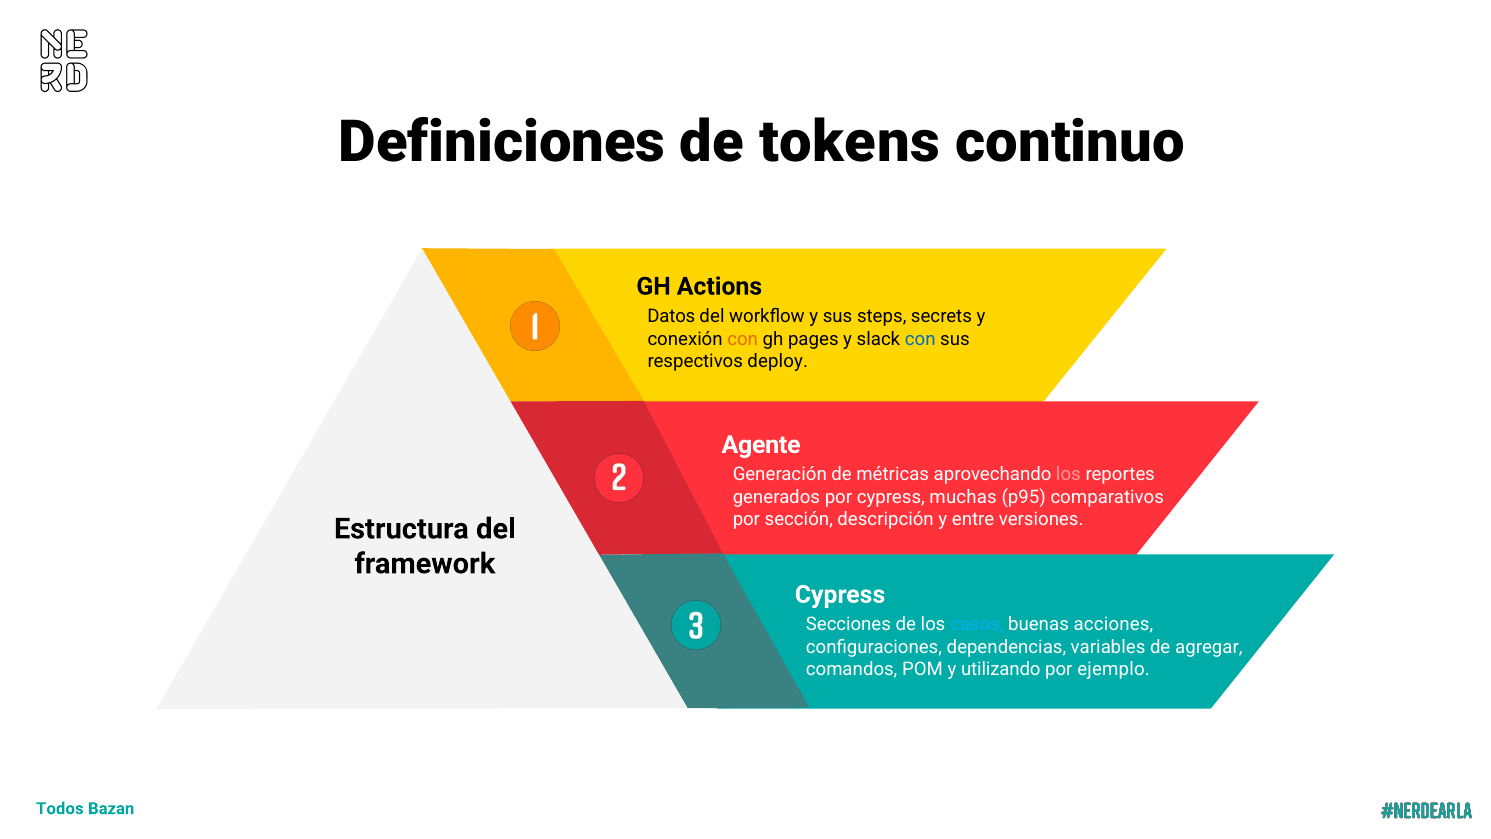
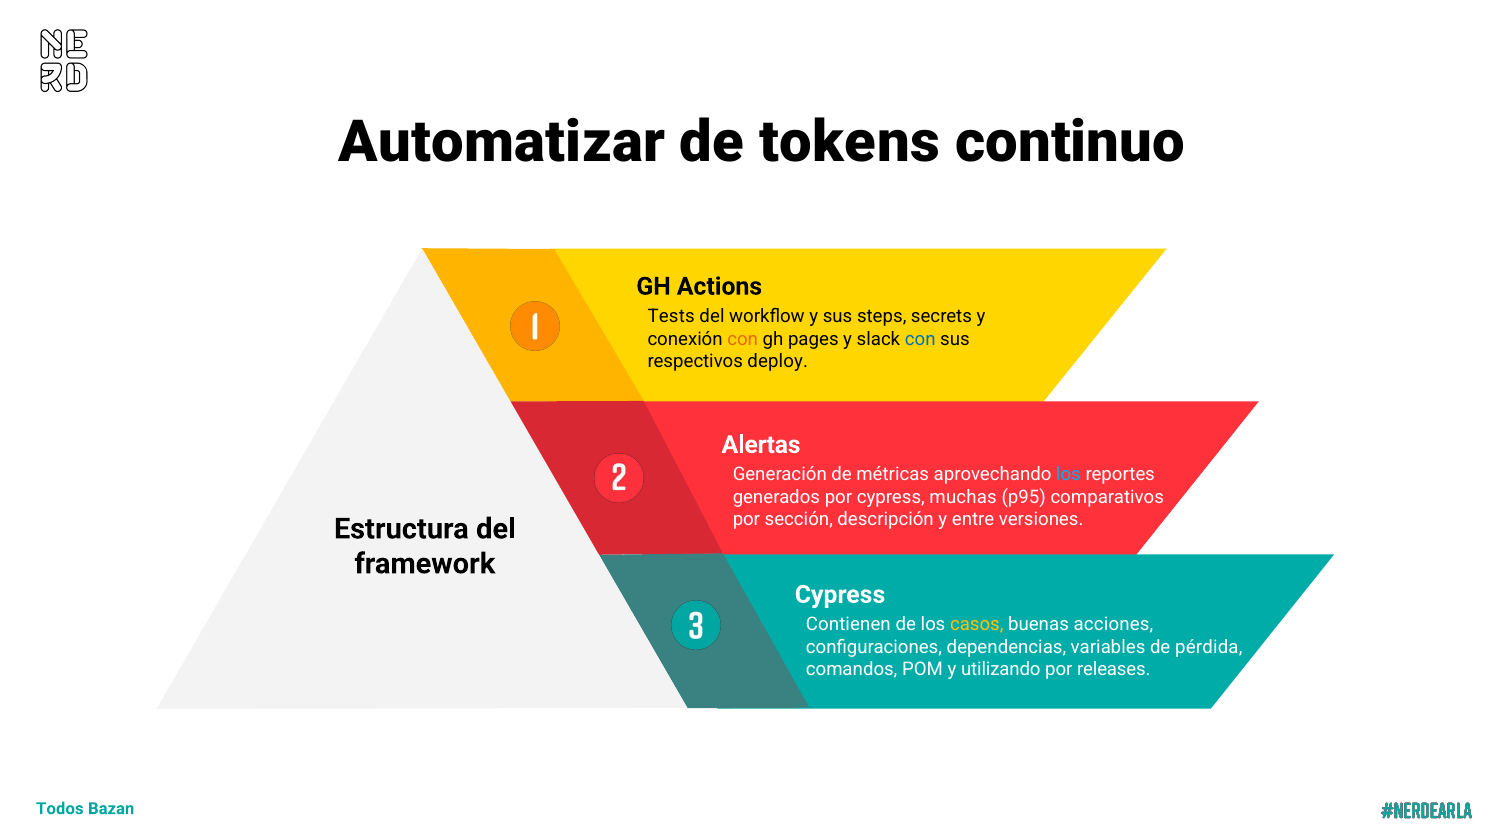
Definiciones: Definiciones -> Automatizar (502, 142)
Datos: Datos -> Tests (671, 316)
Agente: Agente -> Alertas (761, 445)
los colour: pink -> light blue (1068, 475)
Secciones: Secciones -> Contienen (848, 624)
casos colour: light blue -> yellow (977, 624)
agregar: agregar -> pérdida (1209, 647)
ejemplo: ejemplo -> releases (1114, 669)
